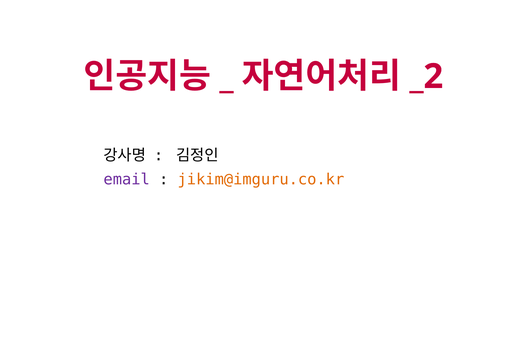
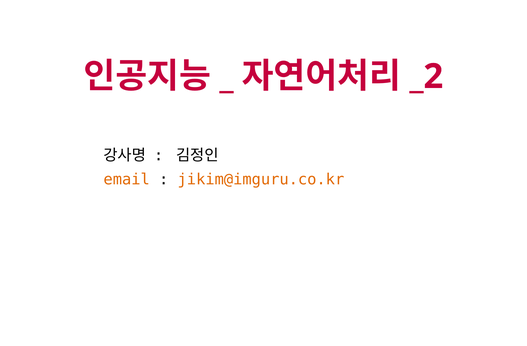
email colour: purple -> orange (127, 179)
